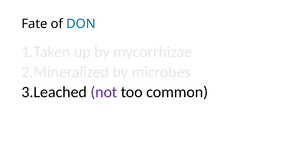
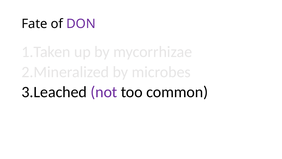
DON colour: blue -> purple (81, 24)
